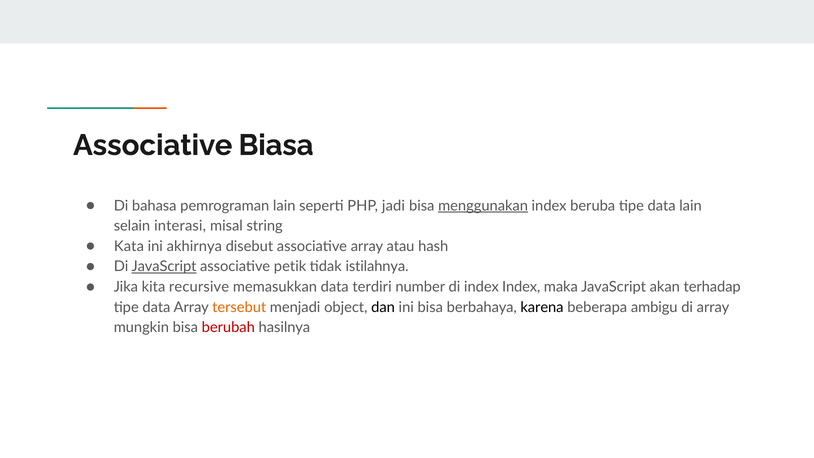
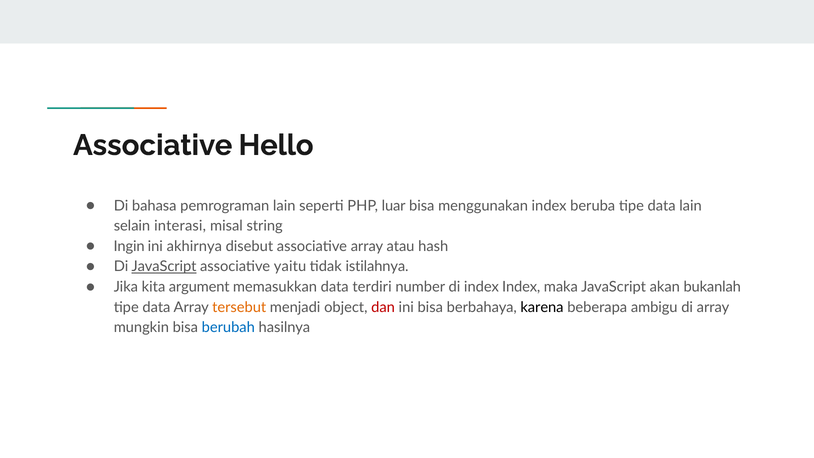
Biasa: Biasa -> Hello (276, 145)
jadi: jadi -> luar (394, 206)
menggunakan underline: present -> none (483, 206)
Kata: Kata -> Ingin (129, 246)
petik: petik -> yaitu (290, 267)
recursive: recursive -> argument (199, 287)
terhadap: terhadap -> bukanlah (712, 287)
dan colour: black -> red (383, 307)
berubah colour: red -> blue (228, 327)
